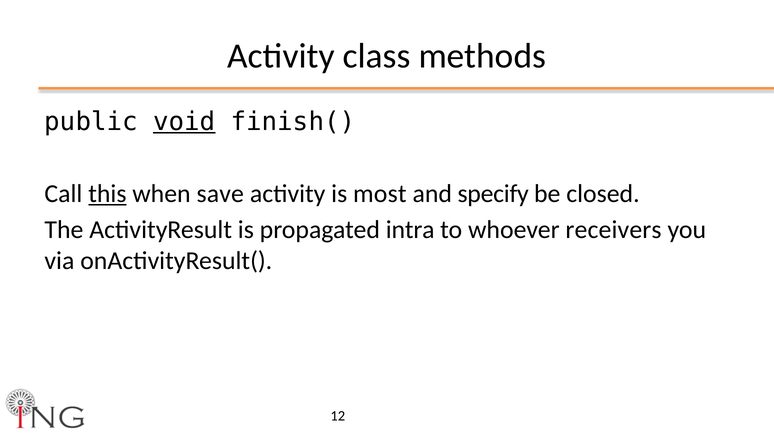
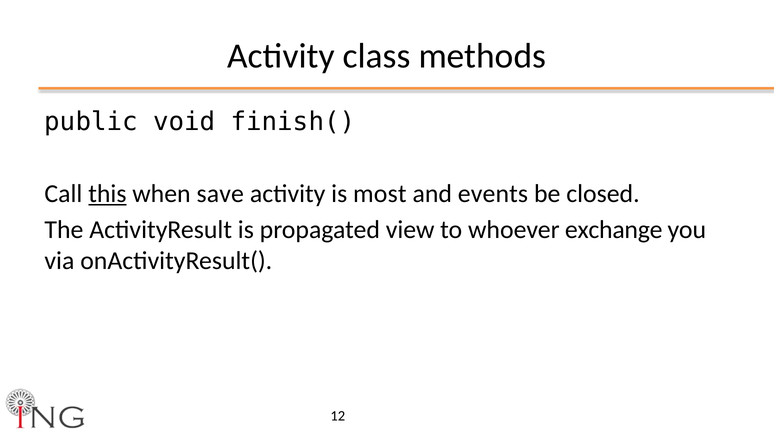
void underline: present -> none (184, 122)
specify: specify -> events (493, 194)
intra: intra -> view (410, 230)
receivers: receivers -> exchange (614, 230)
